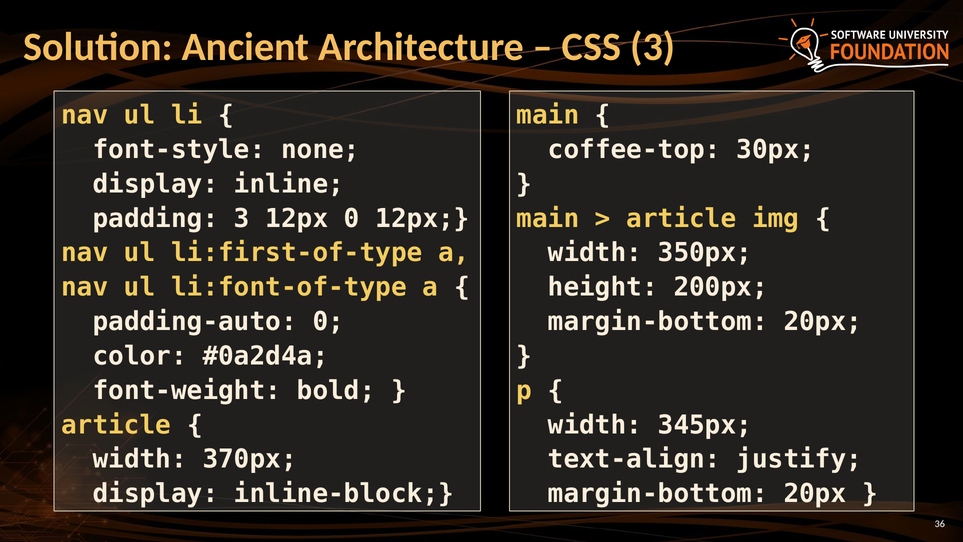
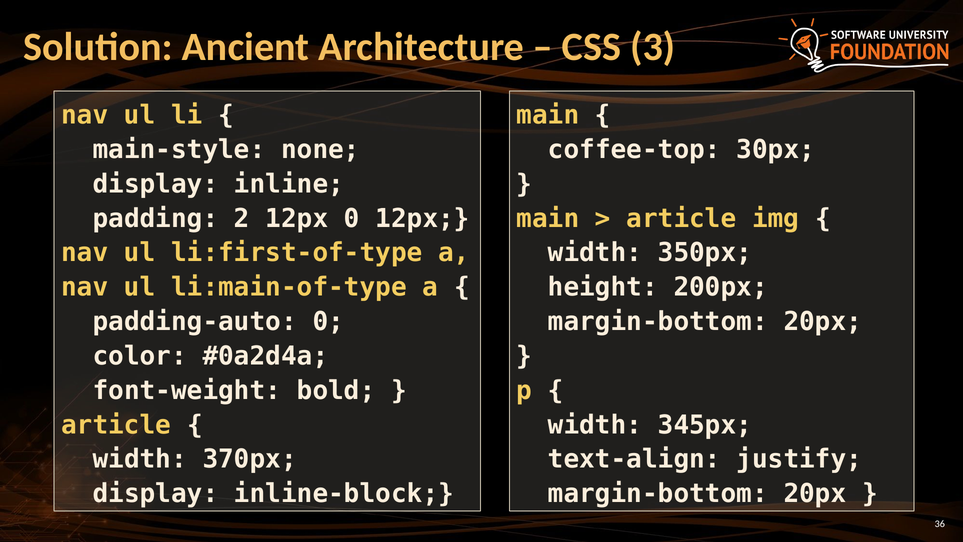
font-style: font-style -> main-style (179, 150)
padding 3: 3 -> 2 (242, 218)
li:font-of-type: li:font-of-type -> li:main-of-type (289, 287)
